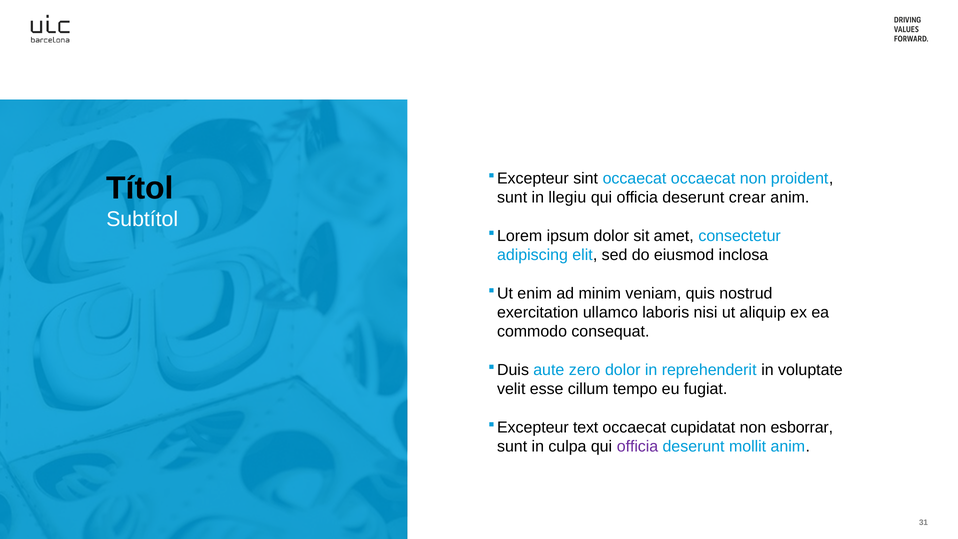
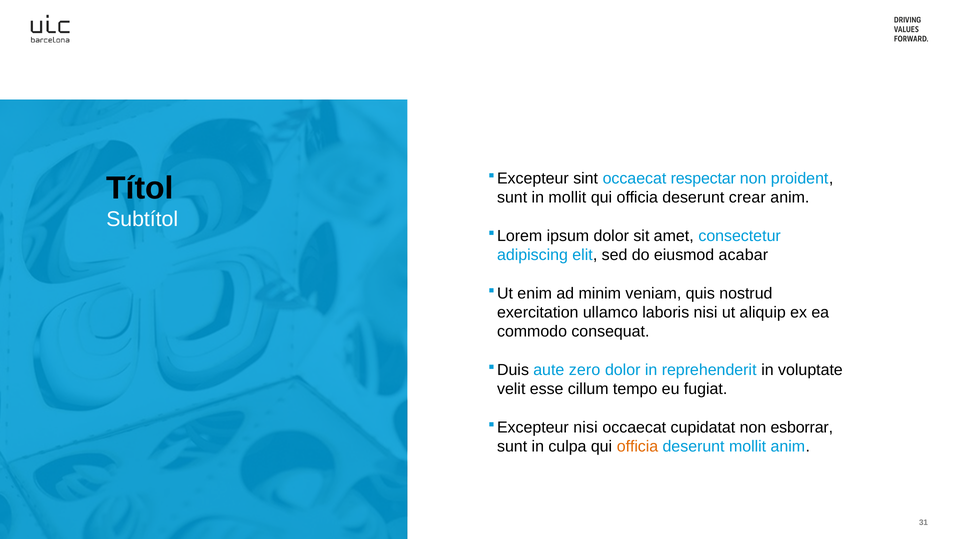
occaecat occaecat: occaecat -> respectar (703, 178)
in llegiu: llegiu -> mollit (567, 197)
inclosa: inclosa -> acabar (743, 255)
text: text -> nisi (586, 427)
officia colour: purple -> orange (637, 447)
